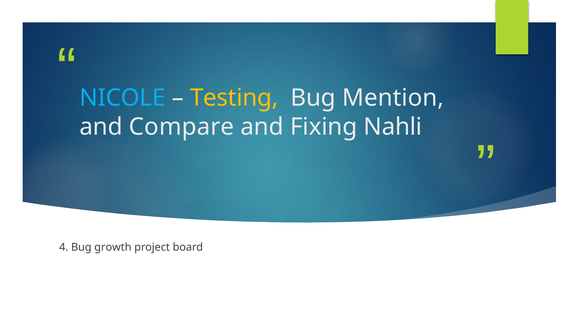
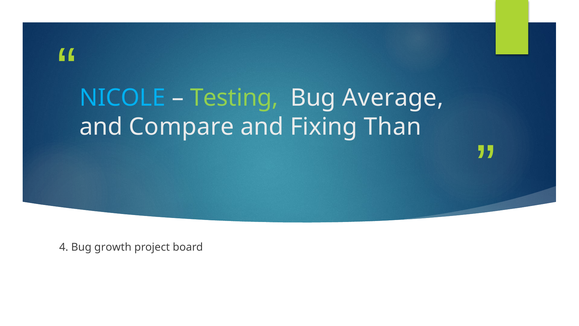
Testing colour: yellow -> light green (234, 98)
Mention: Mention -> Average (393, 98)
Nahli: Nahli -> Than (393, 127)
